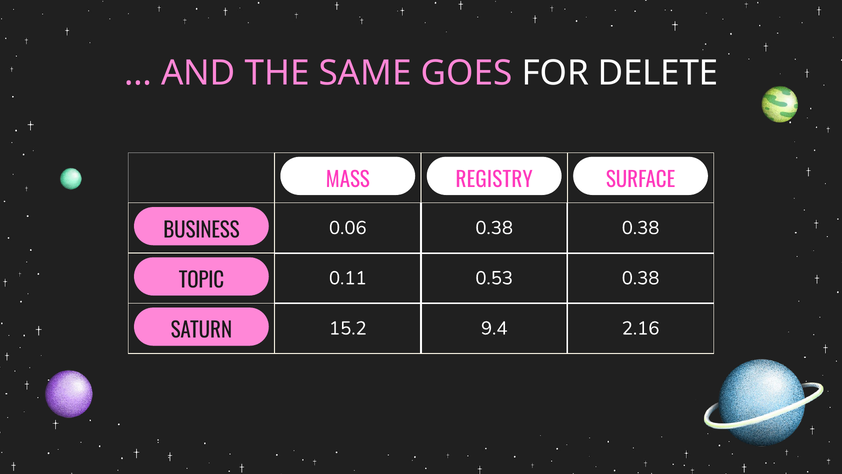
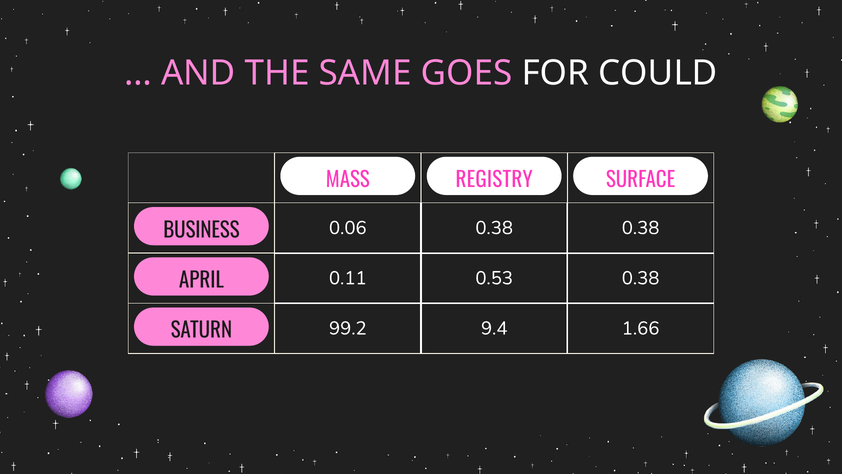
DELETE: DELETE -> COULD (658, 73)
TOPIC: TOPIC -> APRIL (201, 281)
15.2: 15.2 -> 99.2 (348, 328)
2.16: 2.16 -> 1.66 (641, 328)
